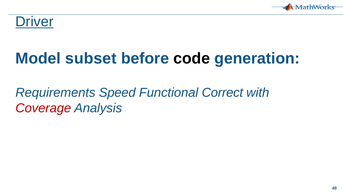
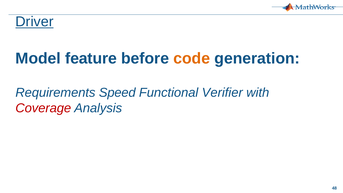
subset: subset -> feature (91, 59)
code colour: black -> orange (192, 59)
Correct: Correct -> Verifier (222, 93)
